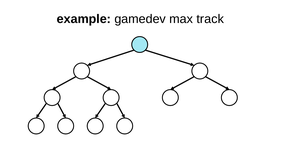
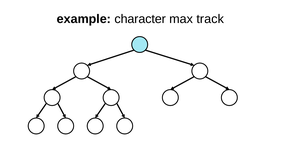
gamedev: gamedev -> character (140, 19)
